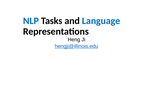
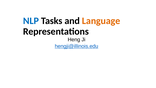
Language colour: blue -> orange (101, 21)
